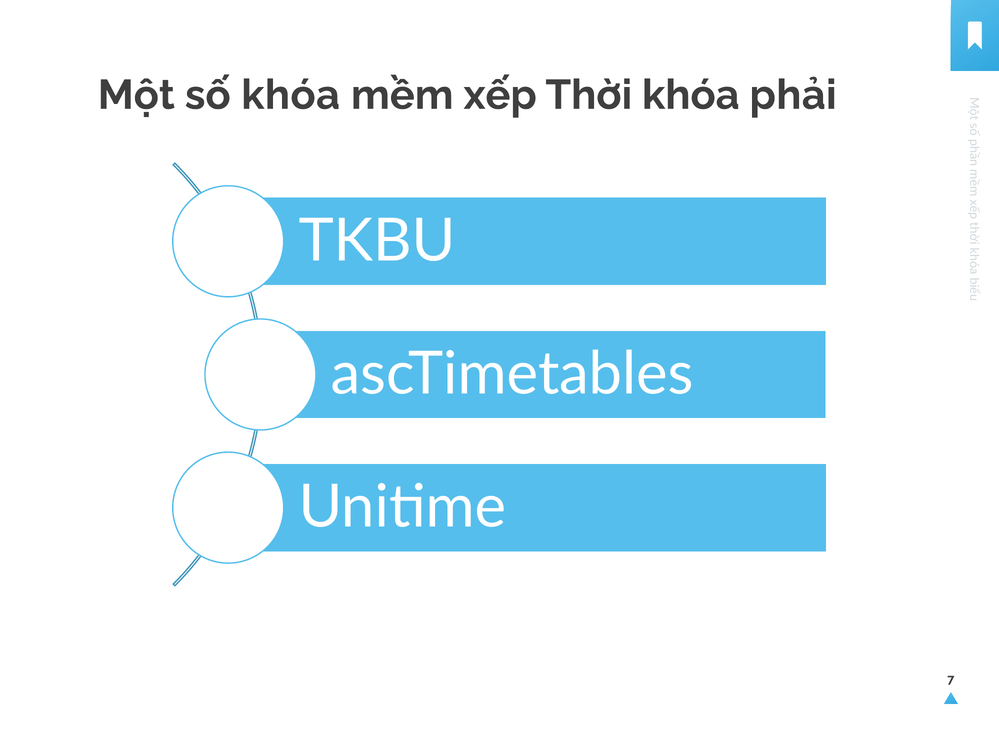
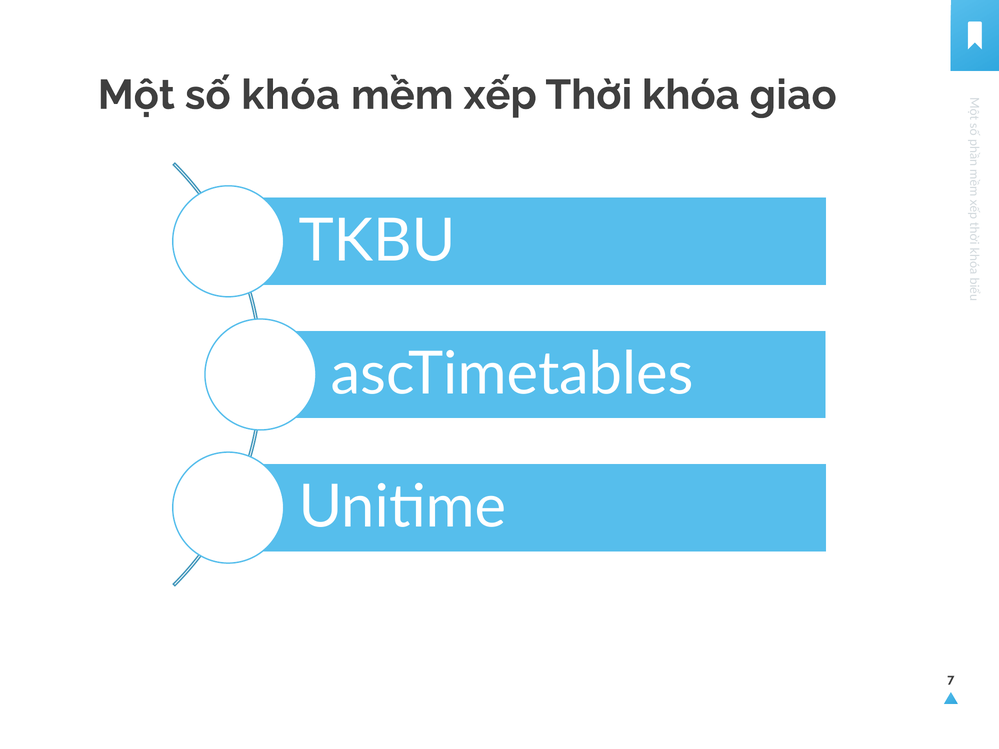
phải: phải -> giao (793, 95)
